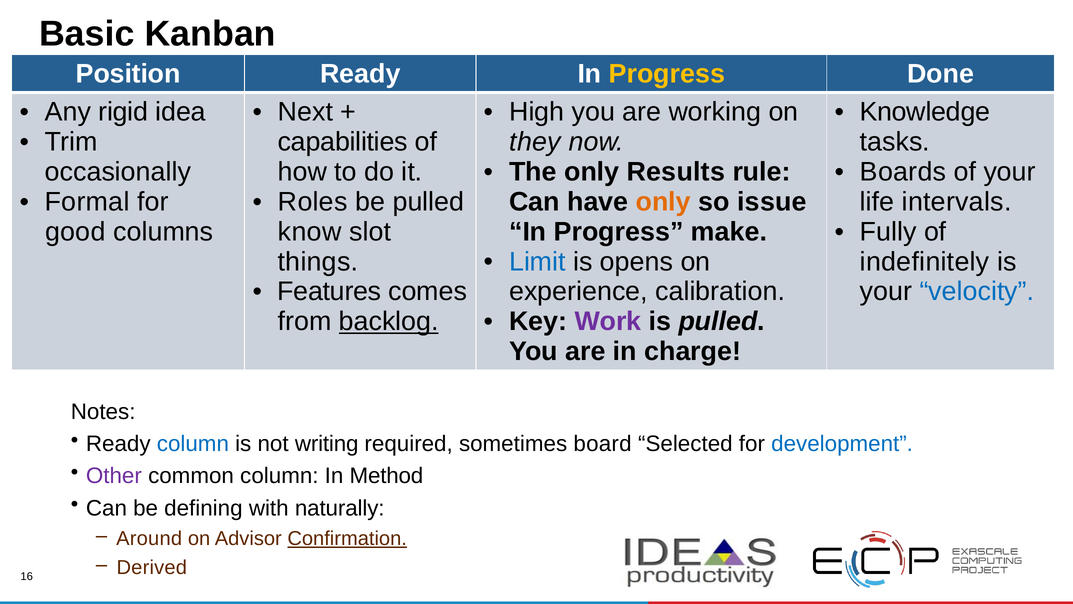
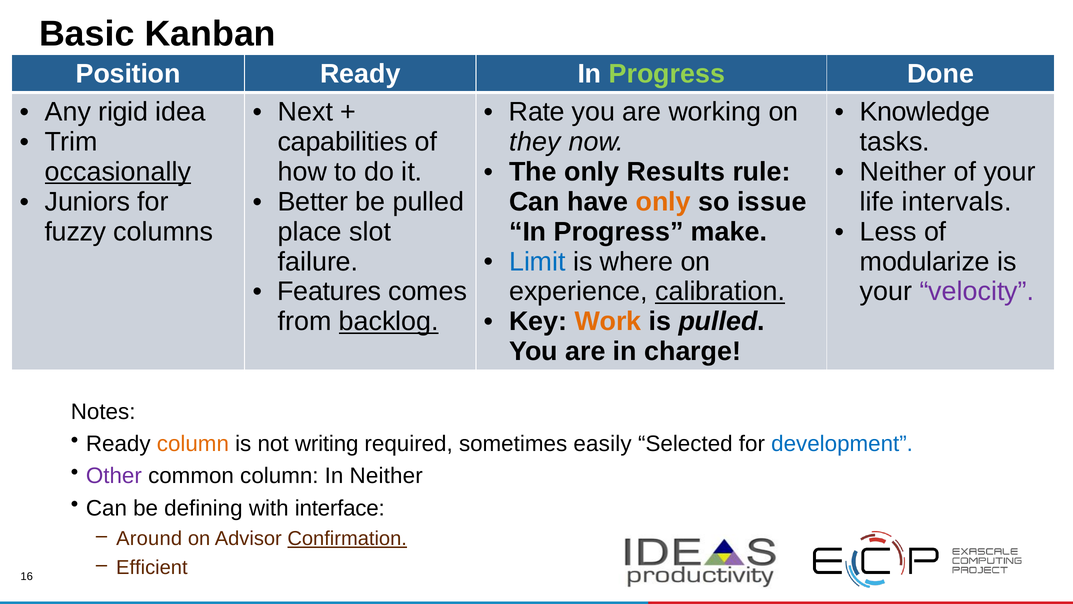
Progress colour: yellow -> light green (667, 74)
High: High -> Rate (537, 112)
occasionally underline: none -> present (118, 172)
Boards: Boards -> Neither (903, 172)
Formal: Formal -> Juniors (87, 202)
Roles: Roles -> Better (313, 202)
good: good -> fuzzy (76, 232)
know: know -> place (310, 232)
Fully: Fully -> Less (888, 232)
things: things -> failure (318, 262)
opens: opens -> where (637, 262)
indefinitely: indefinitely -> modularize (925, 262)
calibration underline: none -> present (720, 291)
velocity colour: blue -> purple (977, 291)
Work colour: purple -> orange (608, 321)
column colour: blue -> orange (193, 444)
board: board -> easily (603, 444)
In Method: Method -> Neither (386, 476)
naturally: naturally -> interface (340, 508)
Derived: Derived -> Efficient (152, 567)
